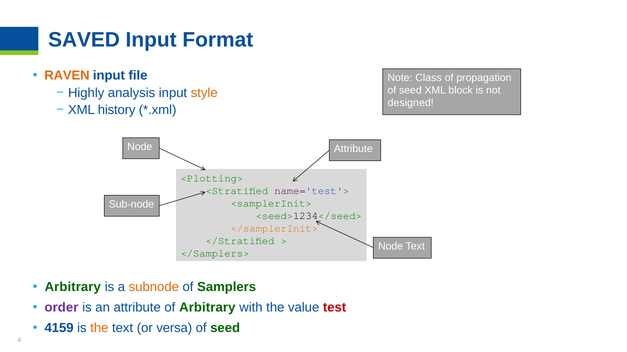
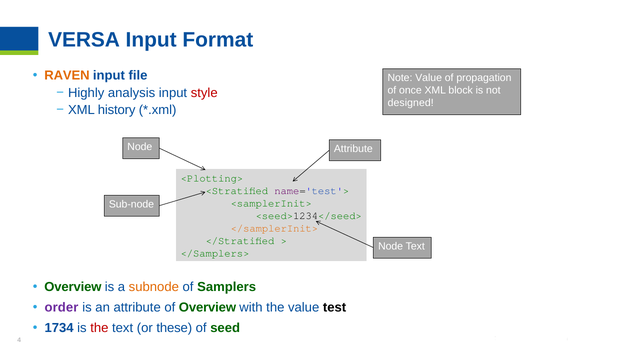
SAVED: SAVED -> VERSA (84, 40)
Note Class: Class -> Value (429, 78)
seed: seed -> once (410, 91)
style colour: orange -> red (204, 93)
Arbitrary: Arbitrary -> Overview (73, 287)
of Arbitrary: Arbitrary -> Overview (207, 308)
test colour: red -> black (335, 308)
4159: 4159 -> 1734 (59, 329)
the colour: orange -> red (99, 329)
versa: versa -> these (174, 329)
